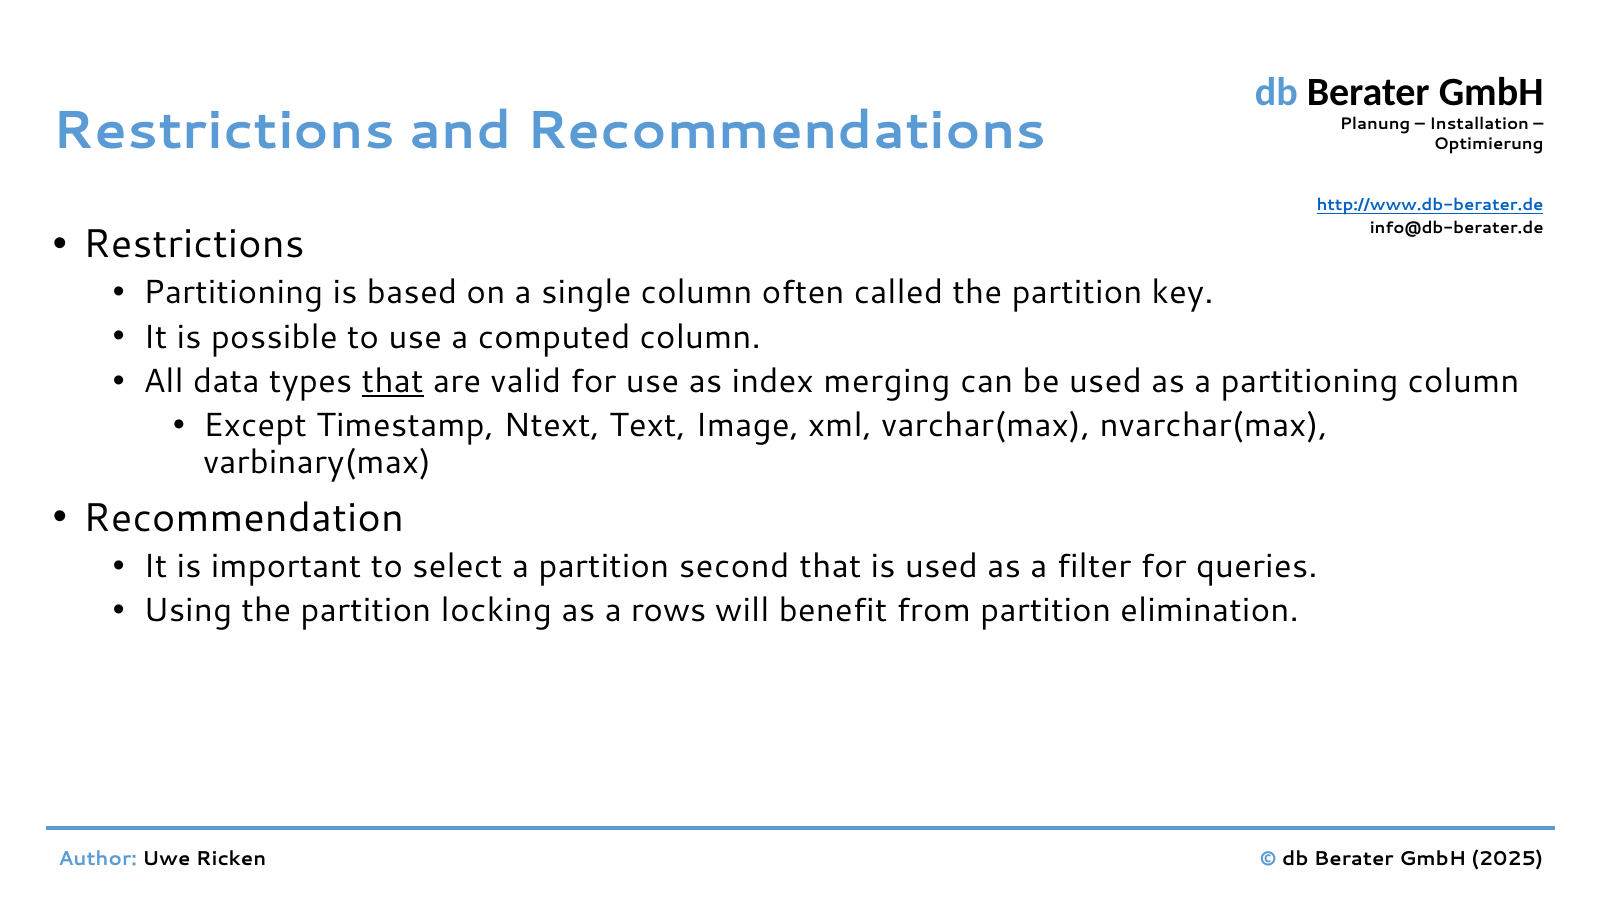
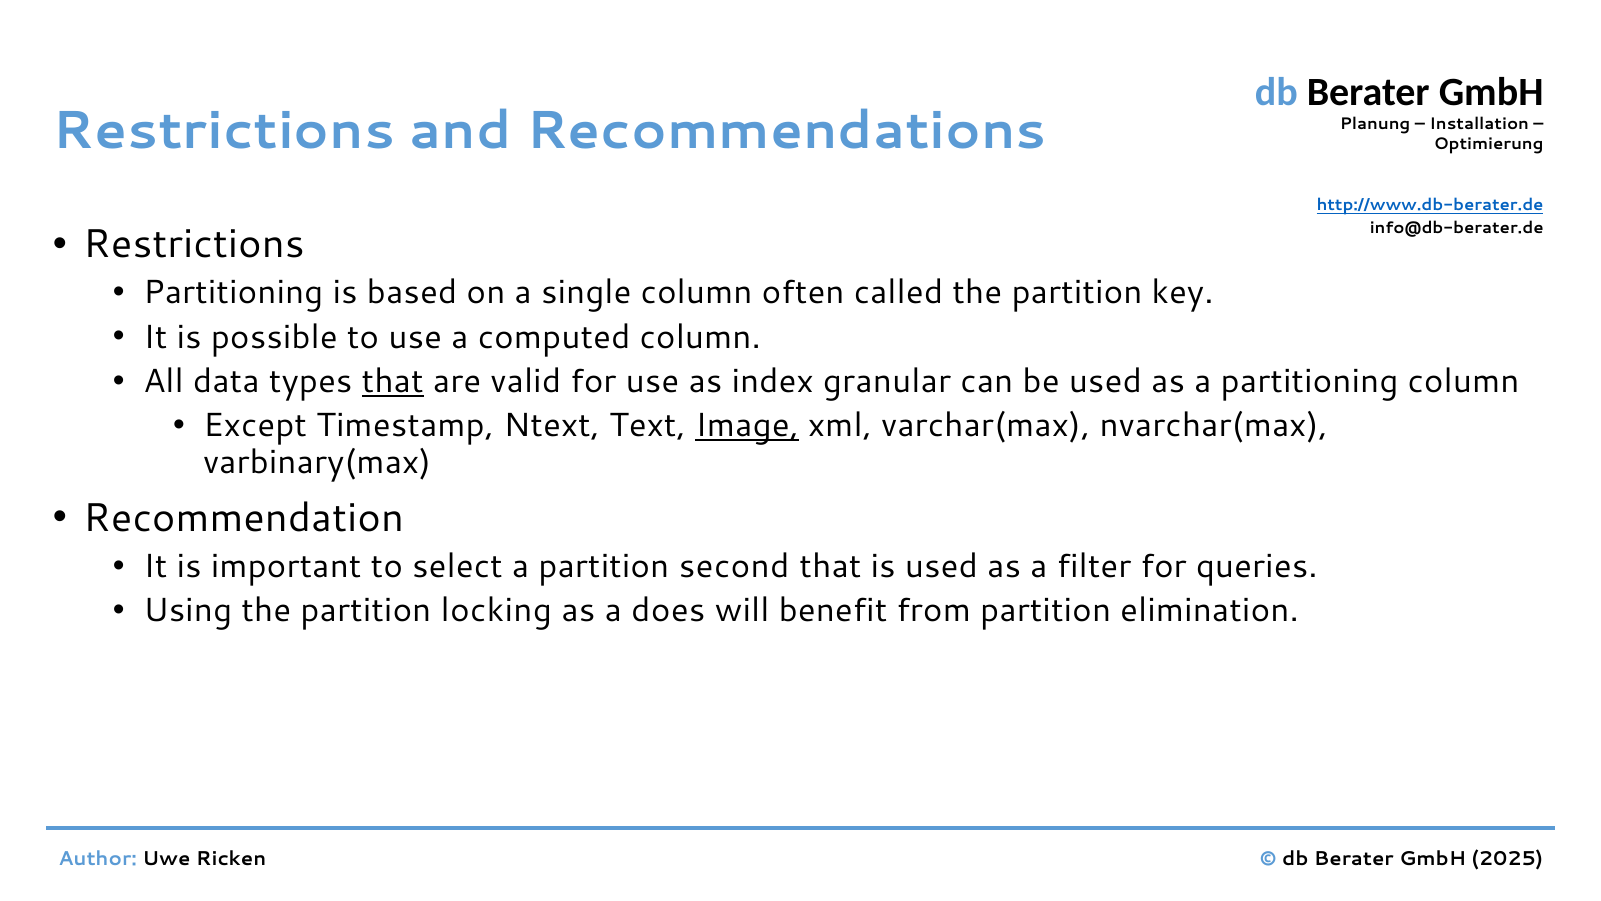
merging: merging -> granular (887, 381)
Image underline: none -> present (747, 426)
rows: rows -> does (668, 610)
